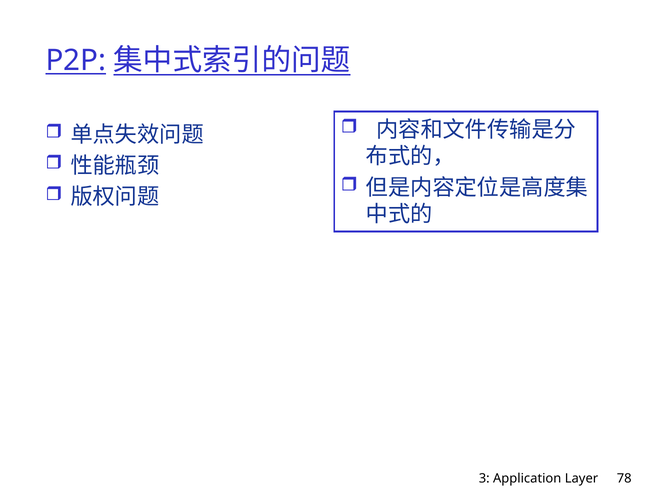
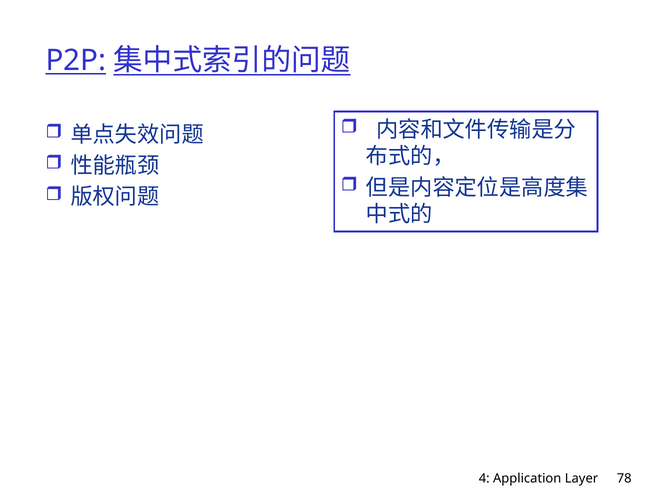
3: 3 -> 4 (484, 478)
